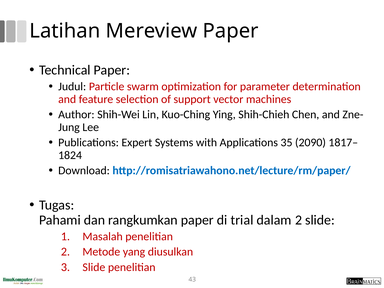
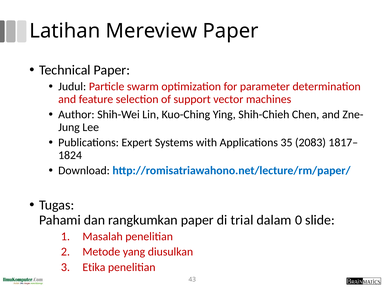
2090: 2090 -> 2083 (310, 143)
dalam 2: 2 -> 0 (299, 220)
3 Slide: Slide -> Etika (94, 267)
